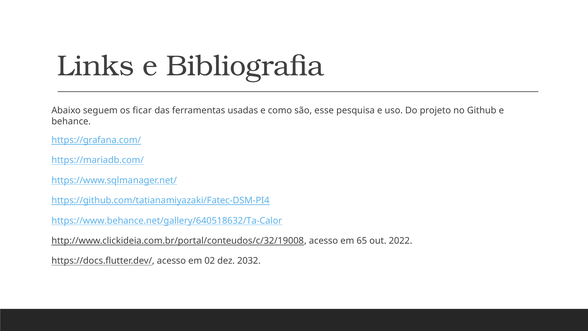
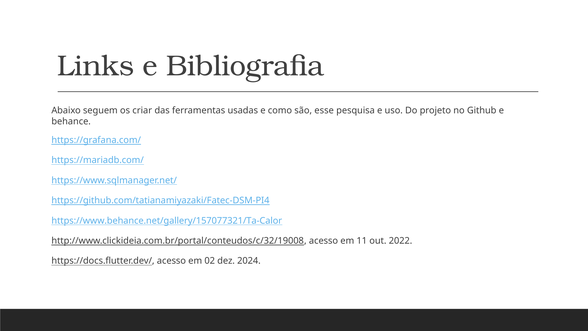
ficar: ficar -> criar (142, 111)
https://www.behance.net/gallery/640518632/Ta-Calor: https://www.behance.net/gallery/640518632/Ta-Calor -> https://www.behance.net/gallery/157077321/Ta-Calor (167, 220)
65: 65 -> 11 (362, 241)
2032: 2032 -> 2024 (249, 261)
